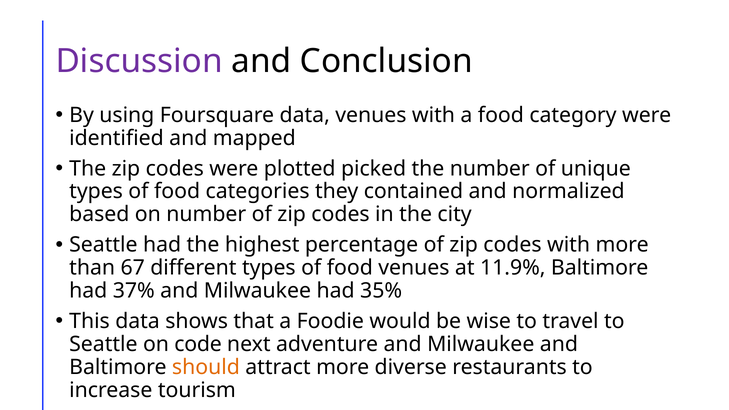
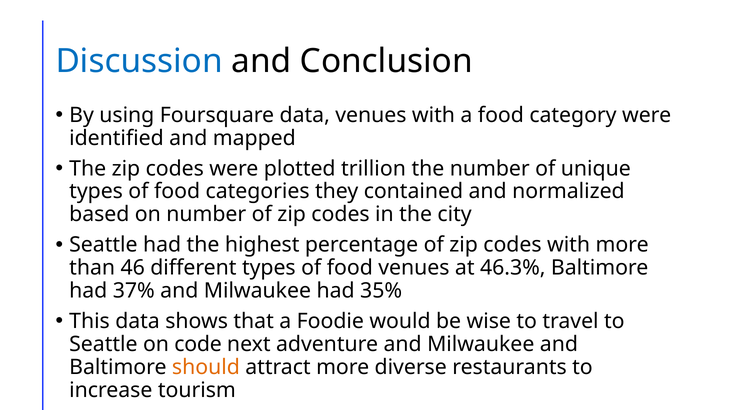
Discussion colour: purple -> blue (139, 61)
picked: picked -> trillion (374, 169)
67: 67 -> 46 (133, 268)
11.9%: 11.9% -> 46.3% (513, 268)
